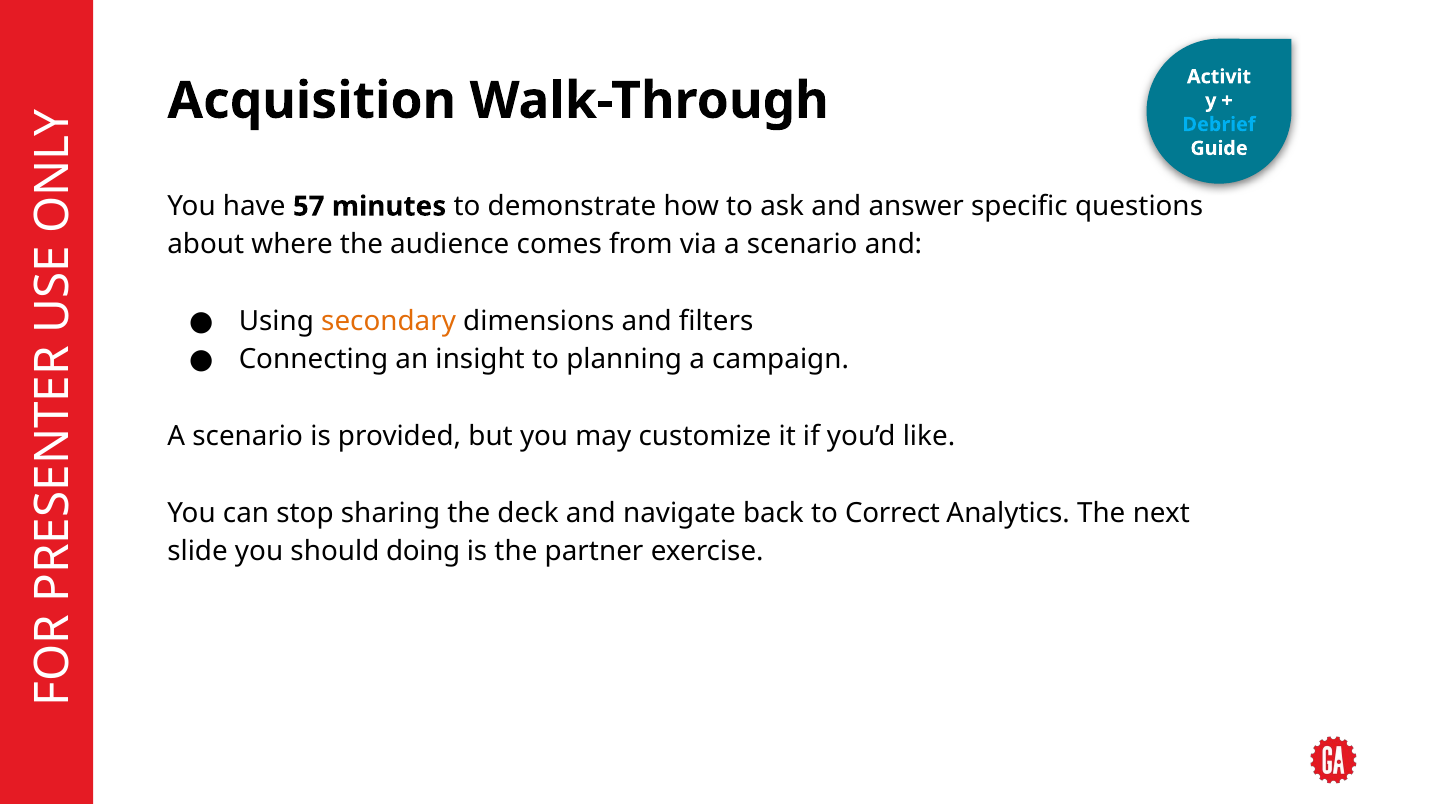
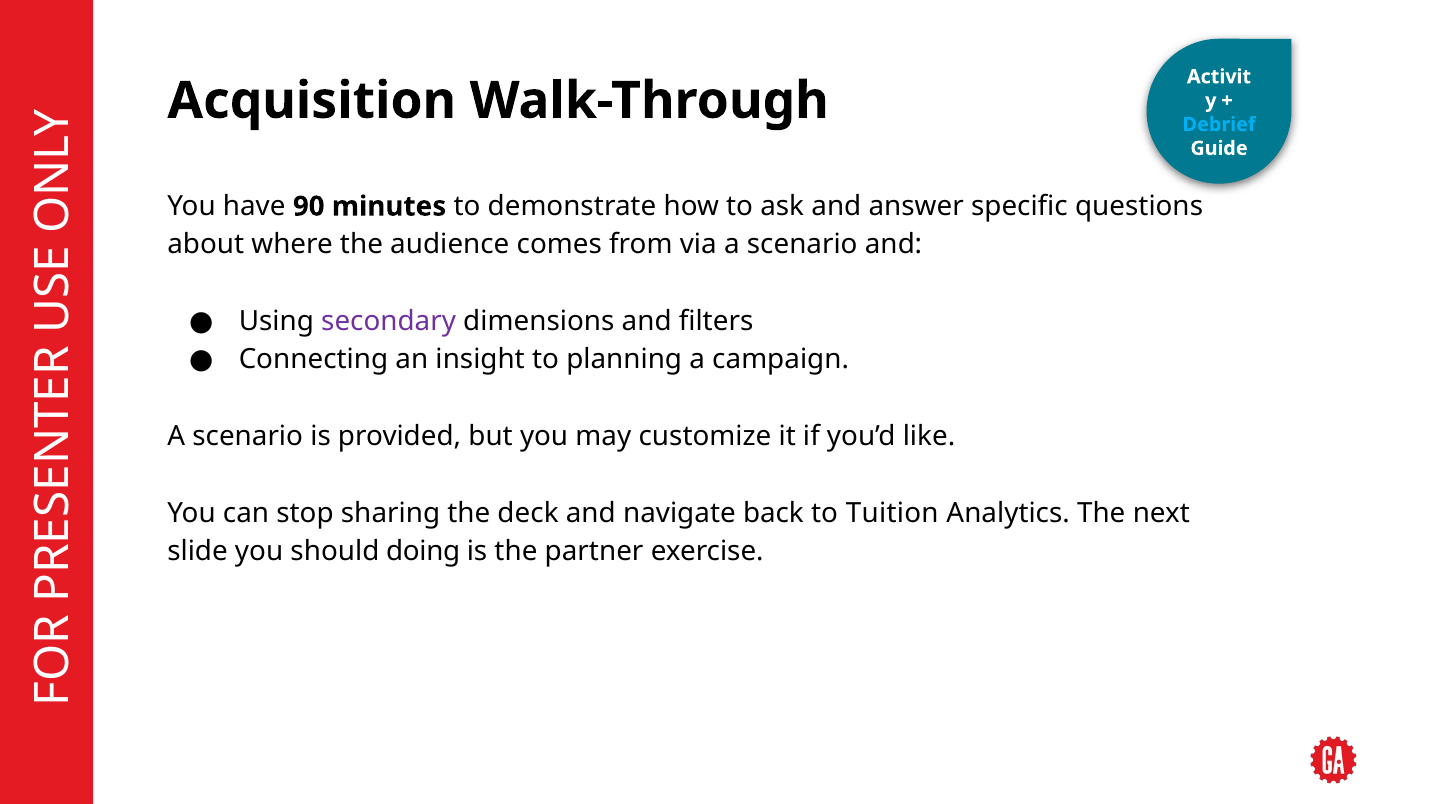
57: 57 -> 90 (309, 206)
secondary colour: orange -> purple (389, 321)
Correct: Correct -> Tuition (892, 513)
